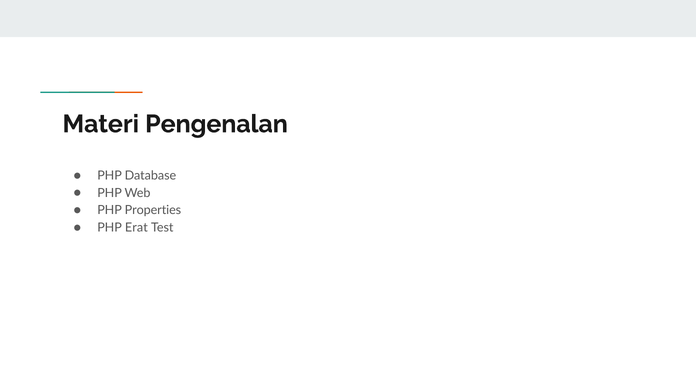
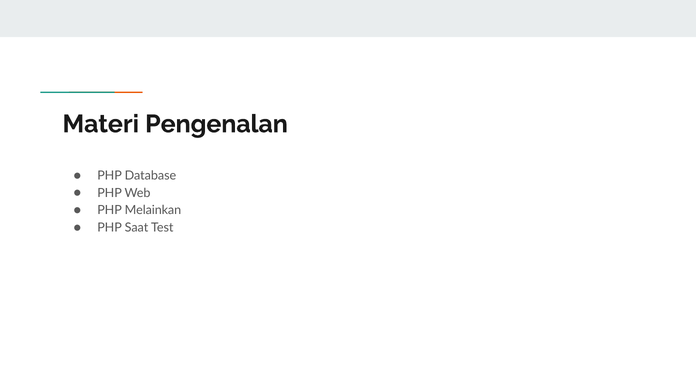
Properties: Properties -> Melainkan (153, 211)
Erat: Erat -> Saat (136, 228)
